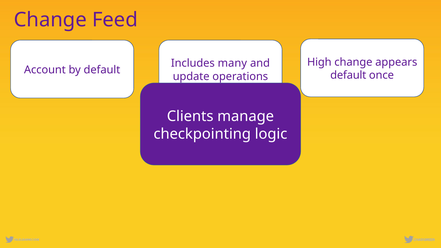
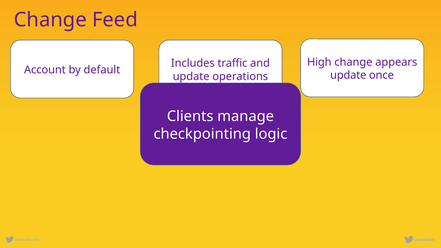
many: many -> traffic (232, 63)
default: default -> update (348, 75)
